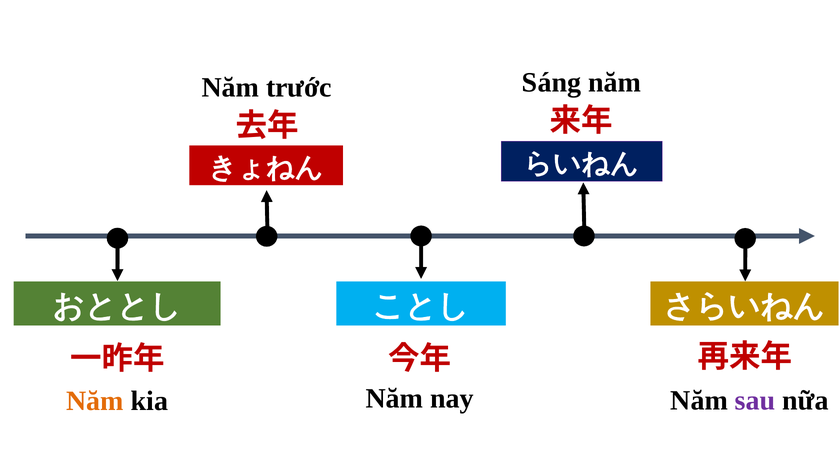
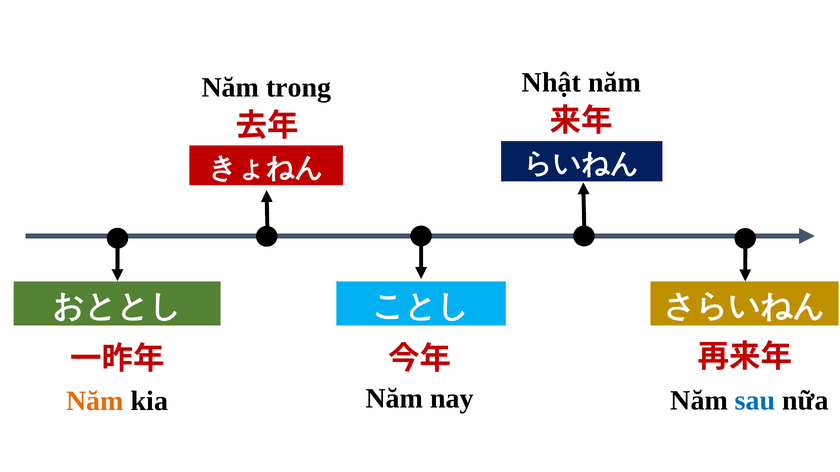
Sáng: Sáng -> Nhật (552, 83)
trước: trước -> trong (299, 87)
sau colour: purple -> blue (755, 401)
